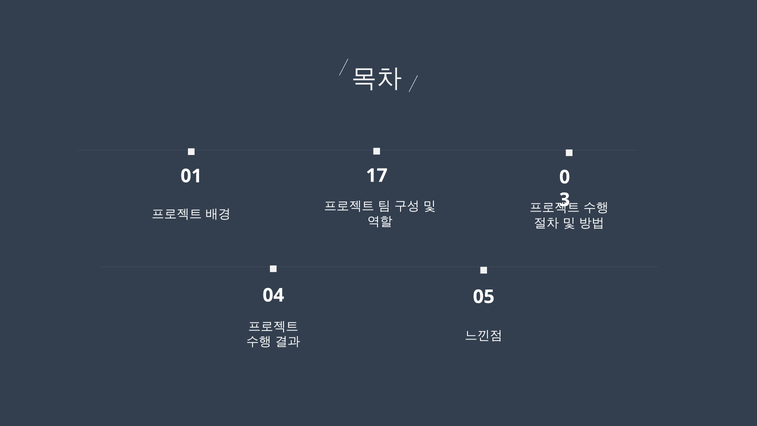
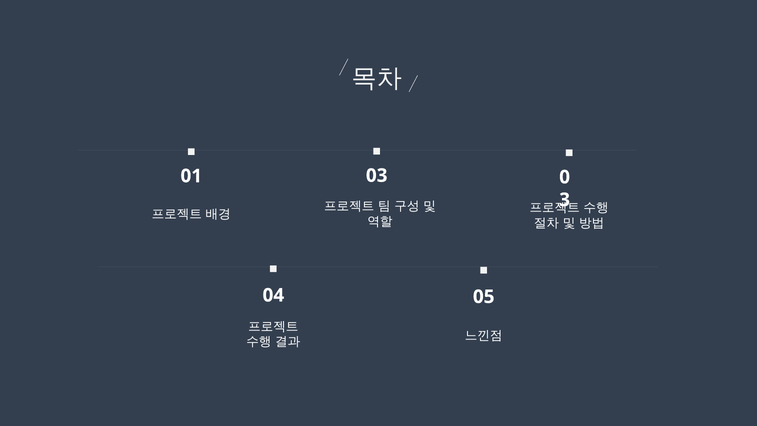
17: 17 -> 03 (377, 176)
